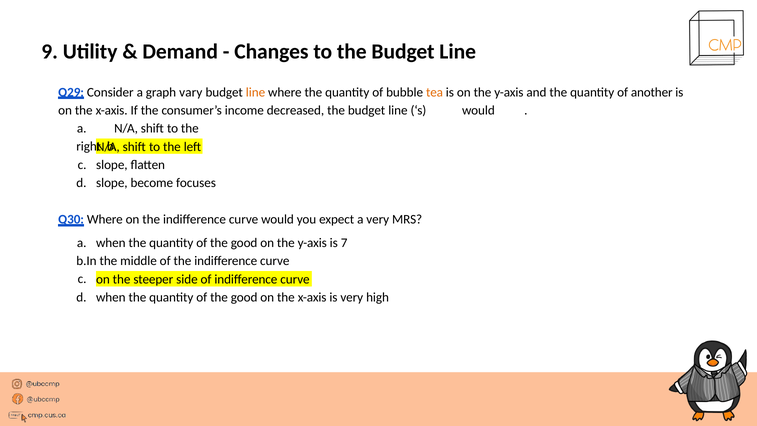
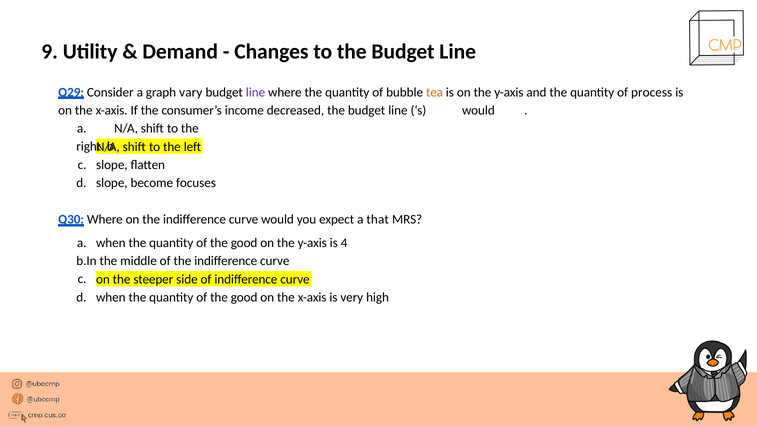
line colour: orange -> purple (255, 92)
another: another -> process (652, 92)
a very: very -> that (378, 219)
7: 7 -> 4 (344, 243)
